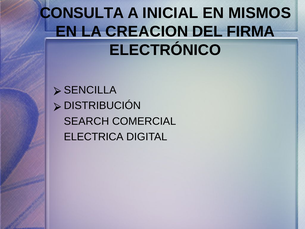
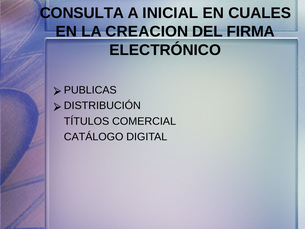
MISMOS: MISMOS -> CUALES (260, 13)
SENCILLA: SENCILLA -> PUBLICAS (90, 90)
SEARCH: SEARCH -> TÍTULOS (87, 121)
ELECTRICA: ELECTRICA -> CATÁLOGO (94, 137)
